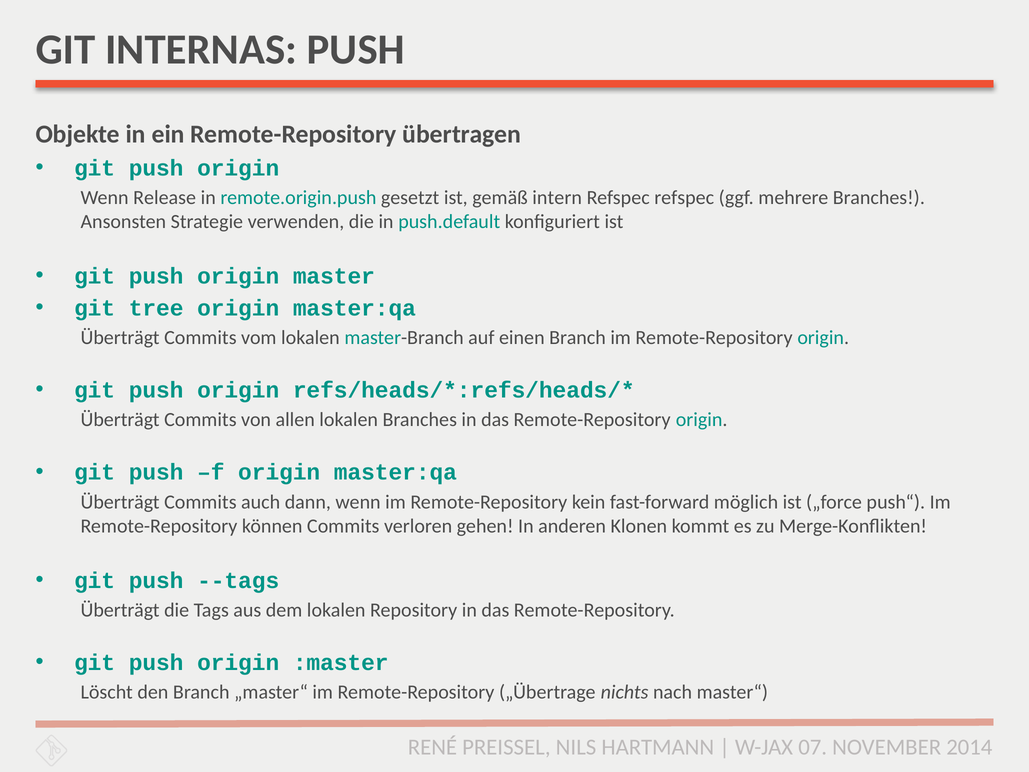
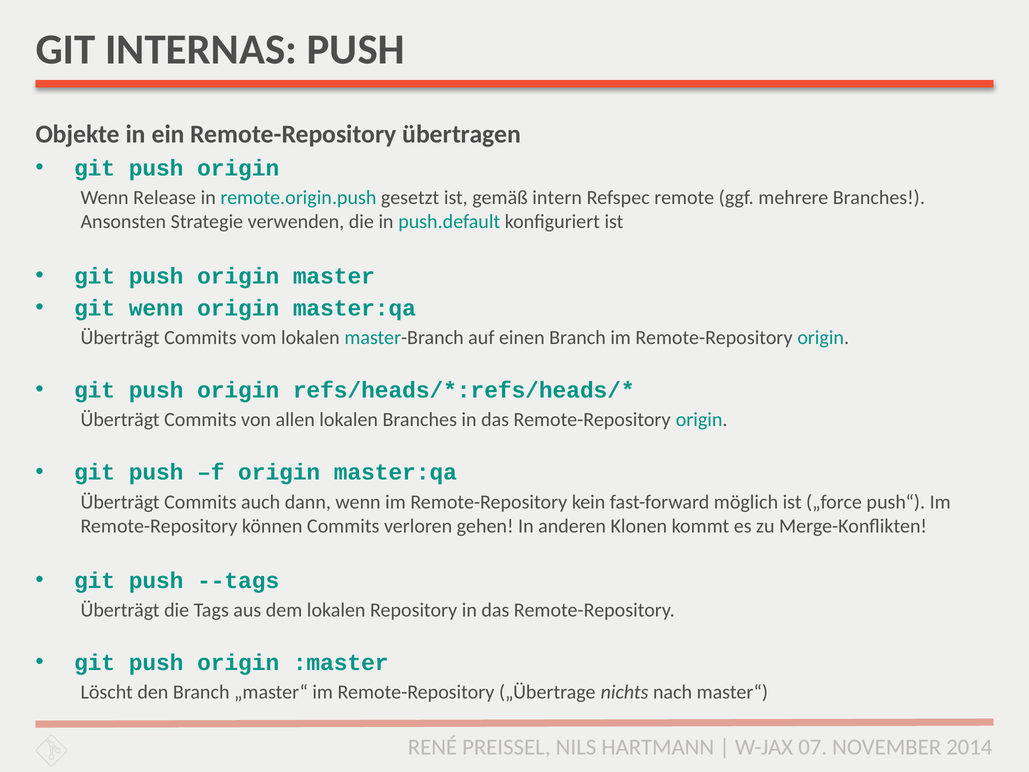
Refspec refspec: refspec -> remote (684, 197)
git tree: tree -> wenn (156, 308)
